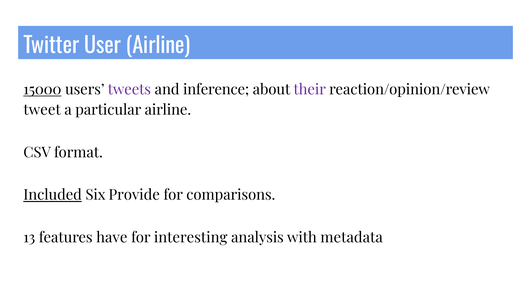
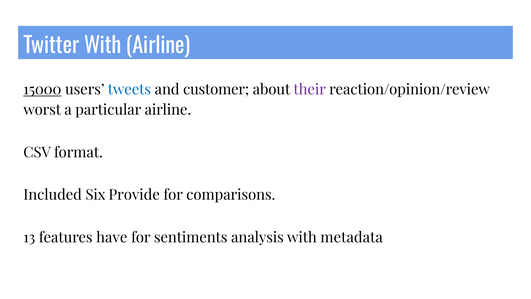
Twitter User: User -> With (103, 46)
tweets colour: purple -> blue (129, 90)
inference: inference -> customer (216, 90)
tweet: tweet -> worst (42, 110)
Included underline: present -> none (53, 195)
interesting: interesting -> sentiments (191, 237)
